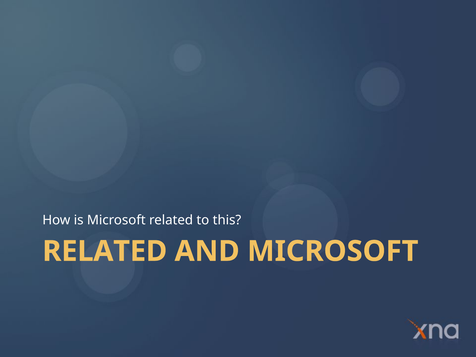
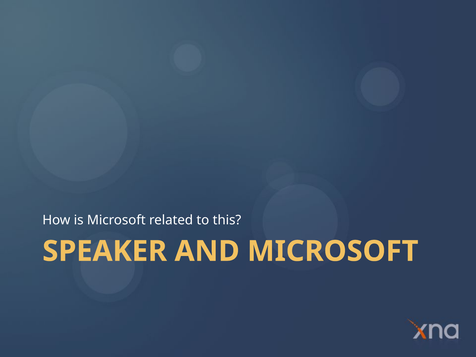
RELATED: RELATED -> SPEAKER (105, 251)
